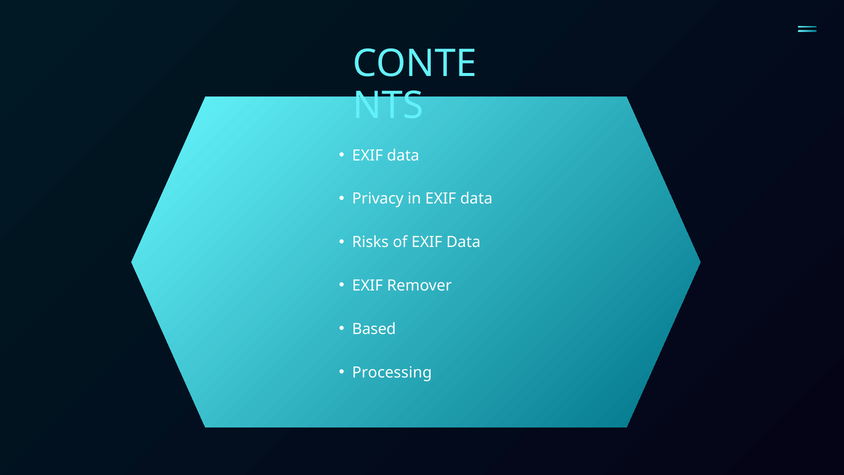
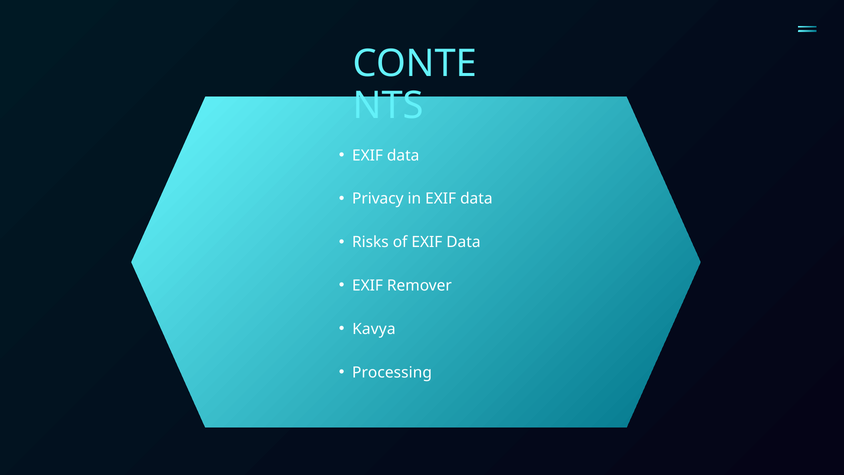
Based: Based -> Kavya (374, 329)
